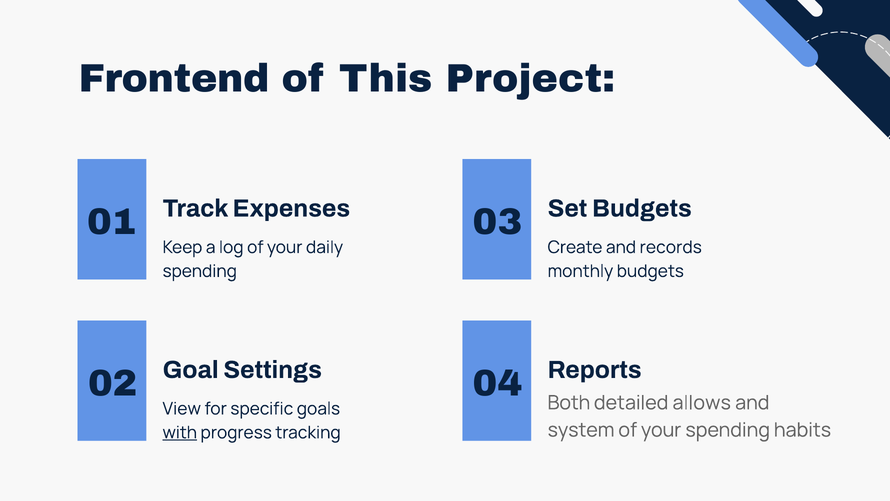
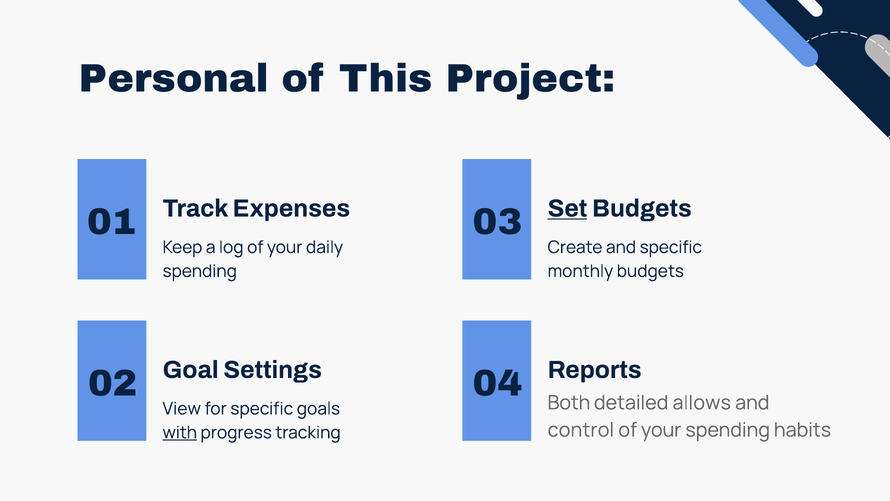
Frontend: Frontend -> Personal (174, 79)
Set underline: none -> present (567, 208)
and records: records -> specific (671, 247)
system: system -> control (581, 430)
